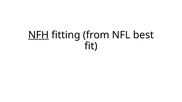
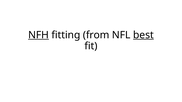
best underline: none -> present (143, 35)
